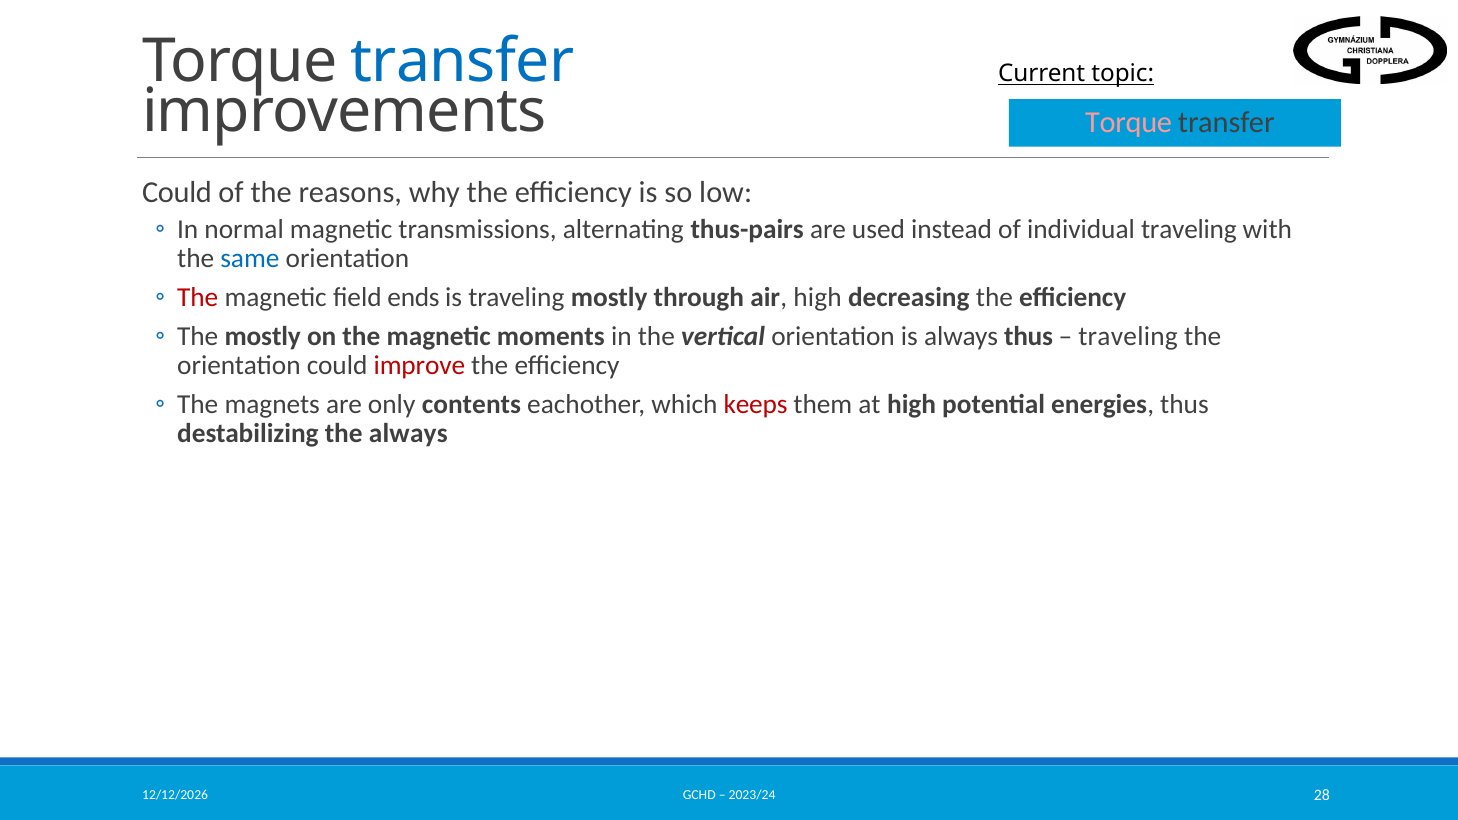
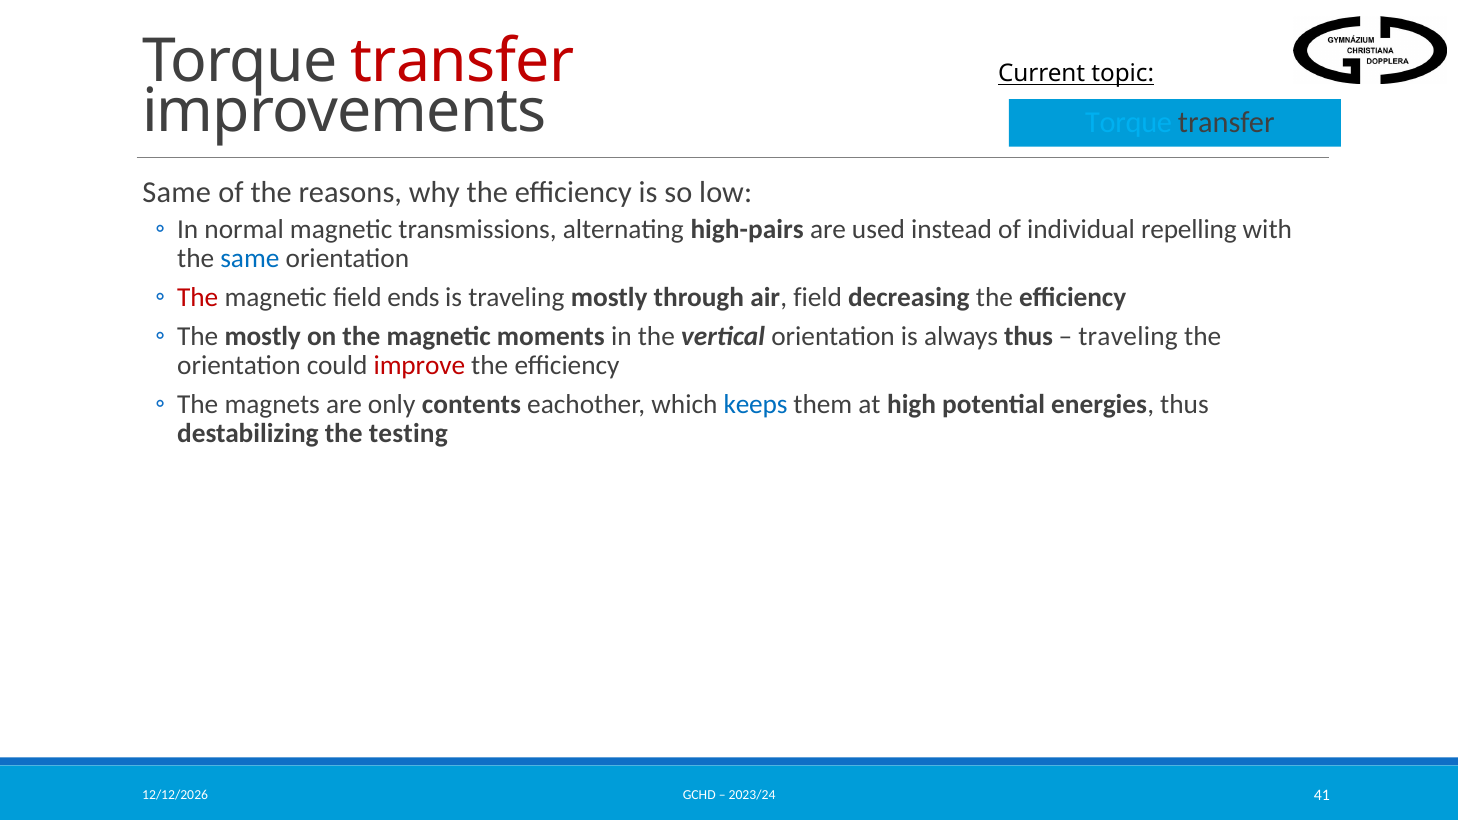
transfer colour: blue -> red (462, 62)
Torque colour: pink -> light blue (1129, 123)
Could: Could -> Same (177, 192)
thus-pairs: thus-pairs -> high-pairs (747, 229)
individual traveling: traveling -> repelling (1189, 229)
air high: high -> field (818, 298)
keeps colour: red -> blue (756, 404)
the always: always -> testing (408, 434)
28: 28 -> 41 (1322, 795)
